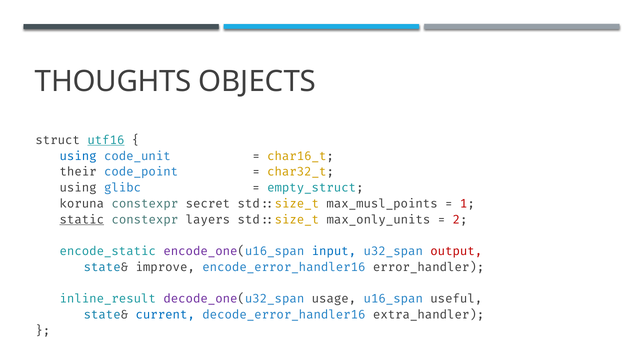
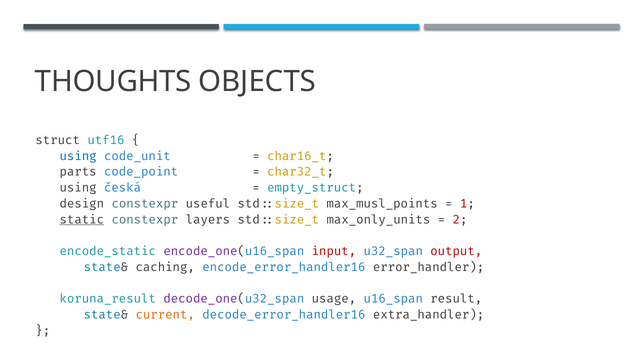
utf16 underline: present -> none (106, 140)
their: their -> parts (78, 172)
glibc: glibc -> česká (123, 188)
koruna: koruna -> design (82, 204)
secret: secret -> useful (208, 204)
input colour: blue -> red (334, 252)
improve: improve -> caching (165, 268)
inline_result: inline_result -> koruna_result (108, 300)
useful: useful -> result (456, 300)
current colour: blue -> orange (165, 315)
